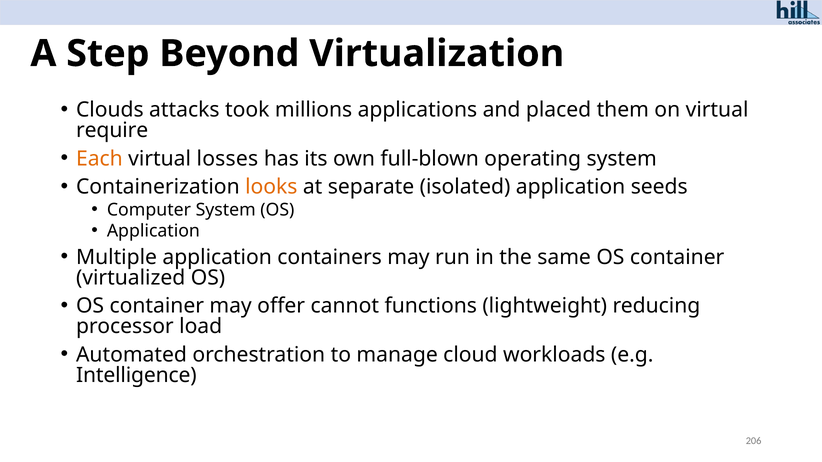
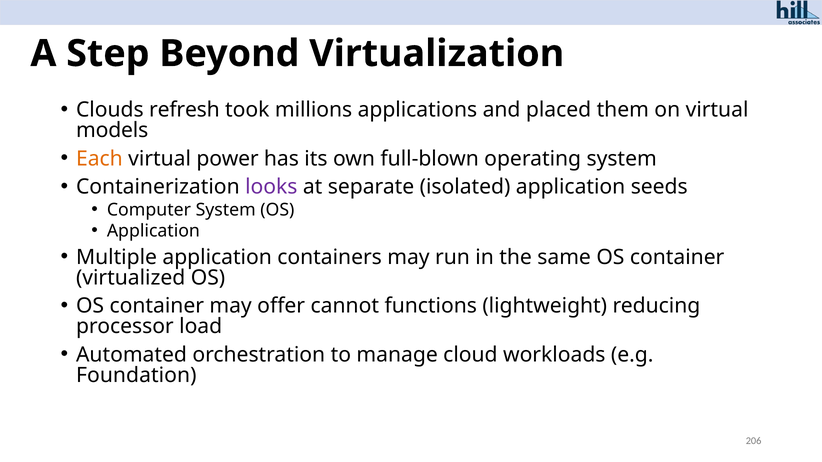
attacks: attacks -> refresh (184, 110)
require: require -> models (112, 131)
losses: losses -> power (228, 159)
looks colour: orange -> purple (271, 187)
Intelligence: Intelligence -> Foundation (136, 375)
